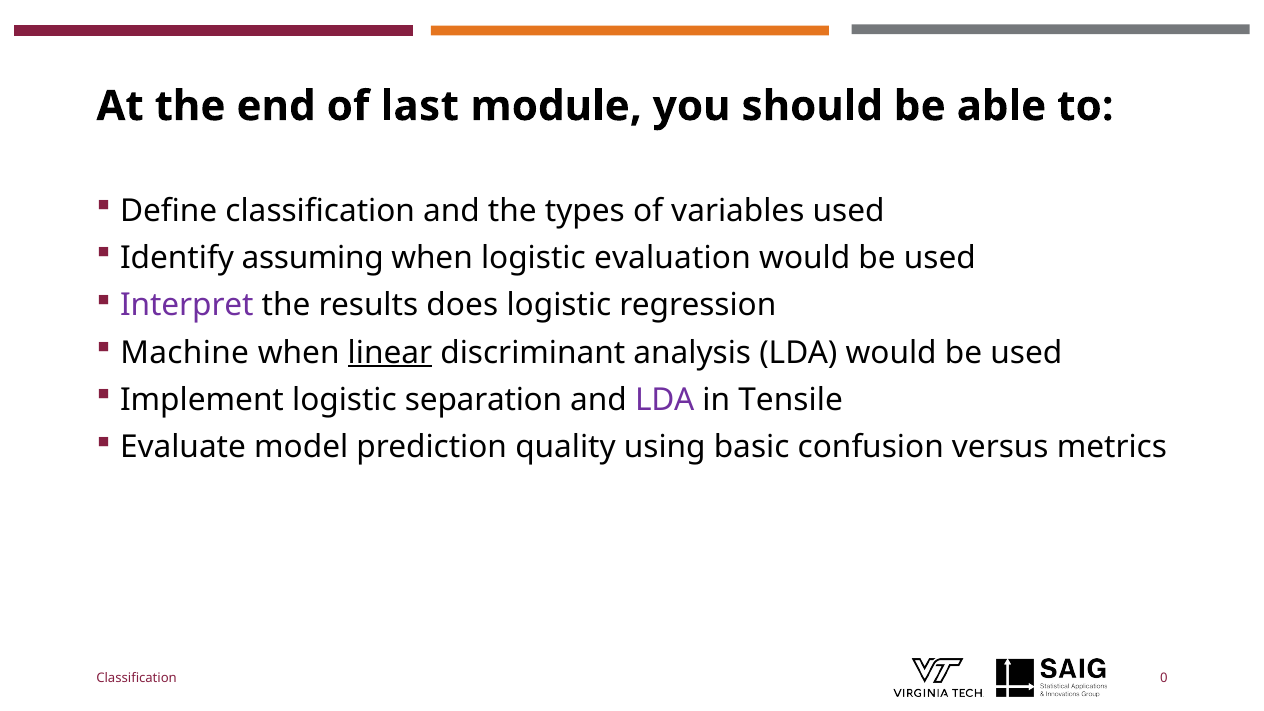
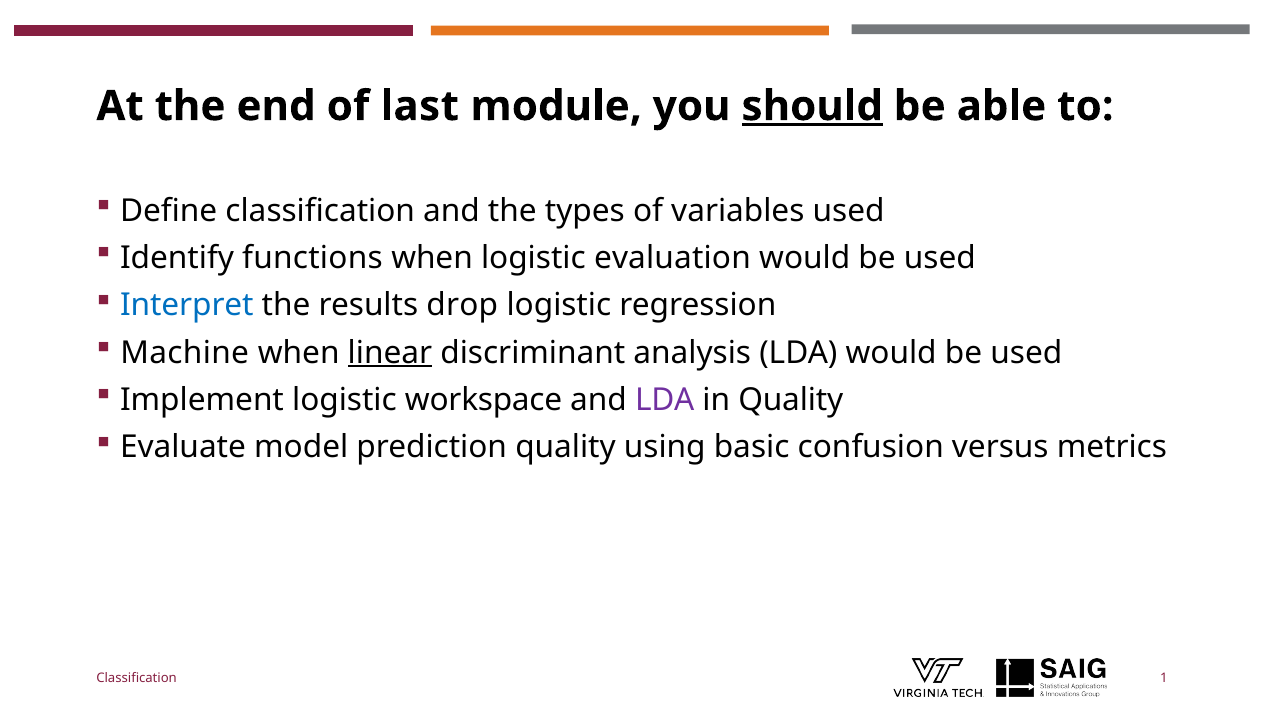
should underline: none -> present (812, 106)
assuming: assuming -> functions (312, 258)
Interpret colour: purple -> blue (187, 305)
does: does -> drop (462, 305)
separation: separation -> workspace (484, 400)
in Tensile: Tensile -> Quality (791, 400)
0: 0 -> 1 (1164, 678)
